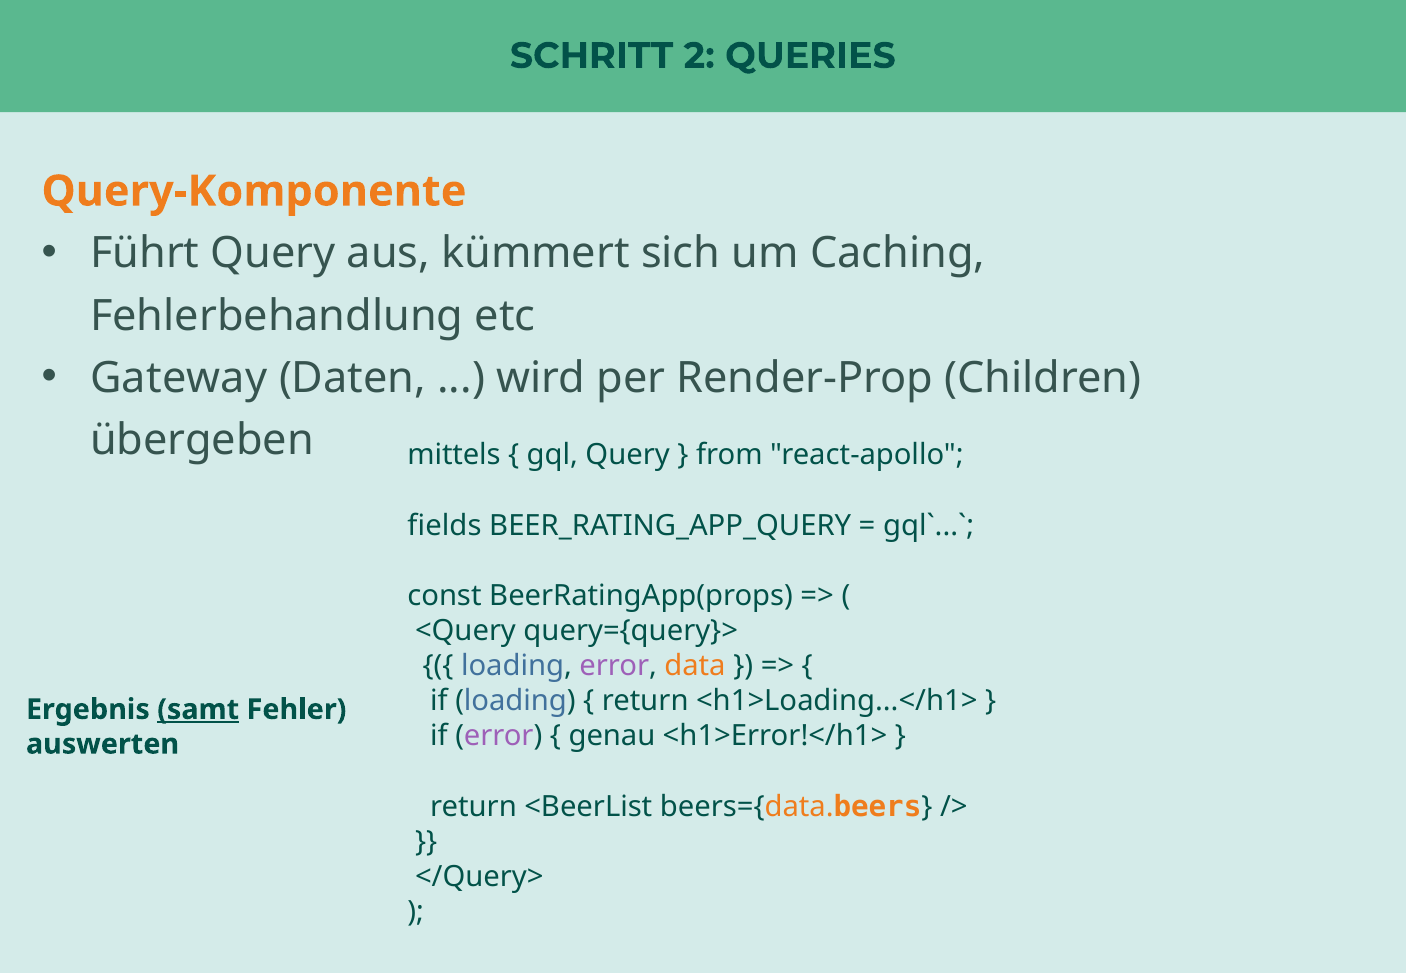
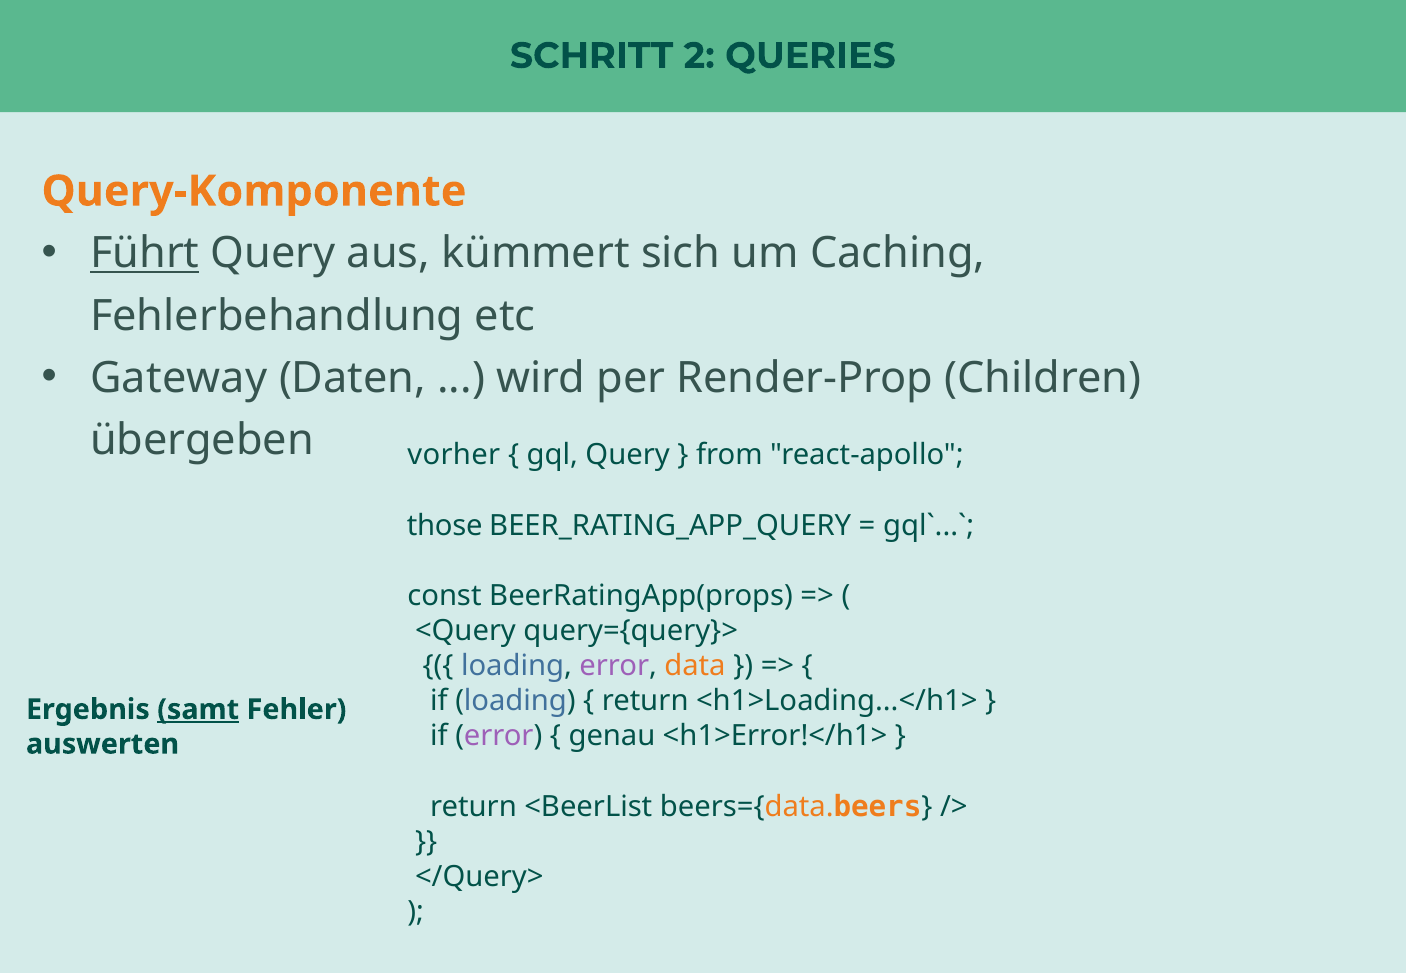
Führt underline: none -> present (145, 254)
mittels: mittels -> vorher (454, 455)
fields: fields -> those (445, 526)
